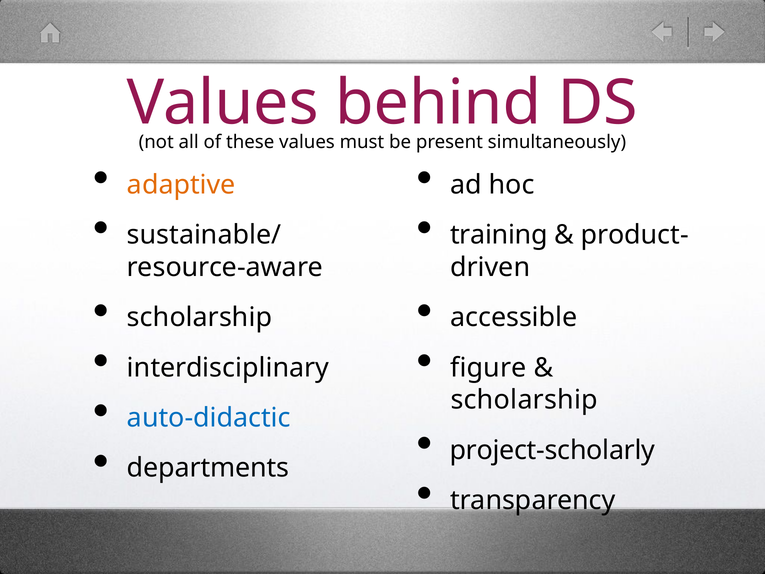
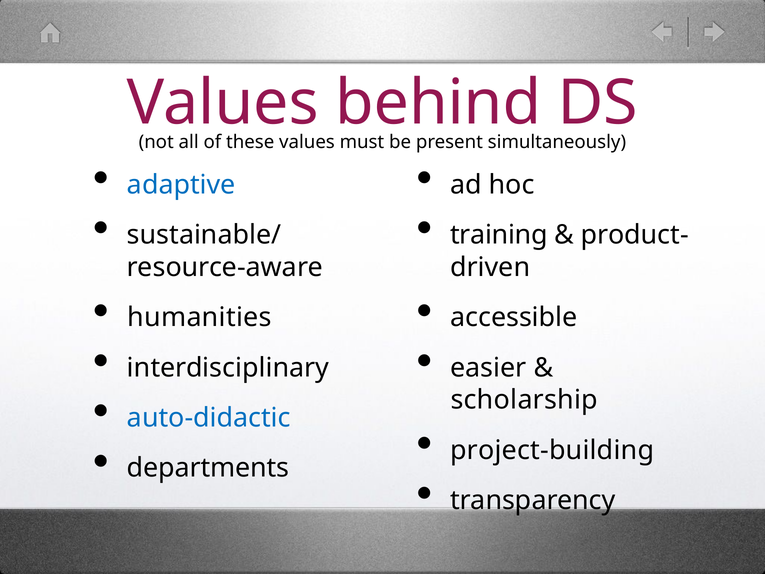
adaptive colour: orange -> blue (181, 185)
scholarship: scholarship -> humanities (199, 317)
figure: figure -> easier (488, 367)
project-scholarly: project-scholarly -> project-building (552, 450)
